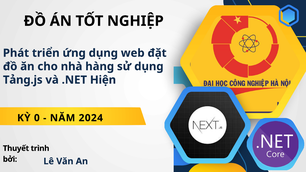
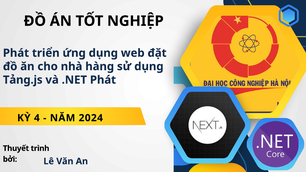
.NET Hiện: Hiện -> Phát (103, 80)
0: 0 -> 4 (37, 118)
